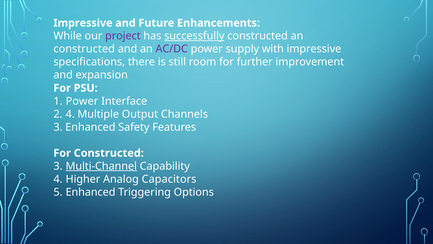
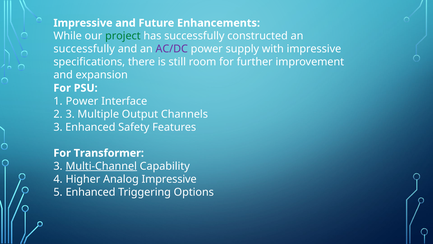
project colour: purple -> green (123, 36)
successfully underline: present -> none (194, 36)
constructed: constructed -> successfully (84, 49)
2 4: 4 -> 3 (70, 114)
For Constructed: Constructed -> Transformer (109, 153)
Analog Capacitors: Capacitors -> Impressive (169, 179)
